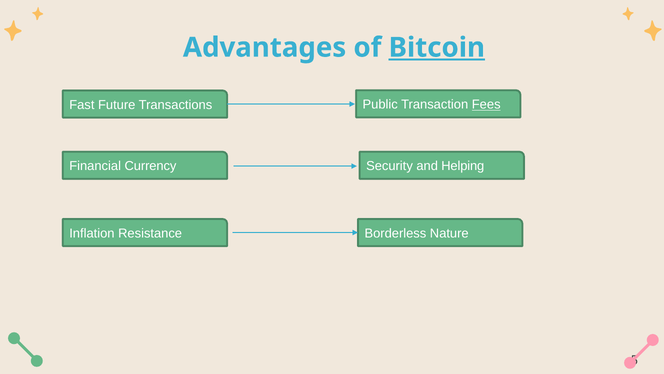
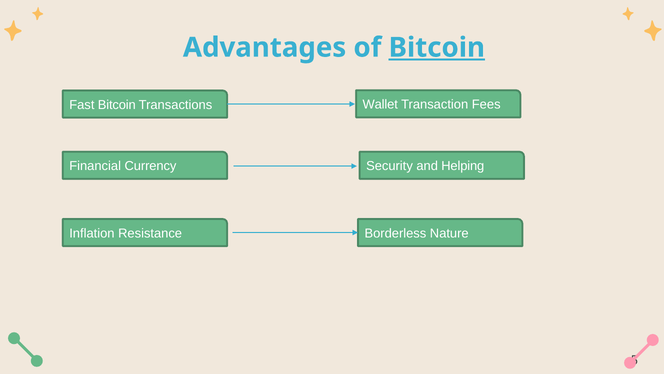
Fast Future: Future -> Bitcoin (117, 105)
Public: Public -> Wallet (380, 105)
Fees underline: present -> none (486, 105)
